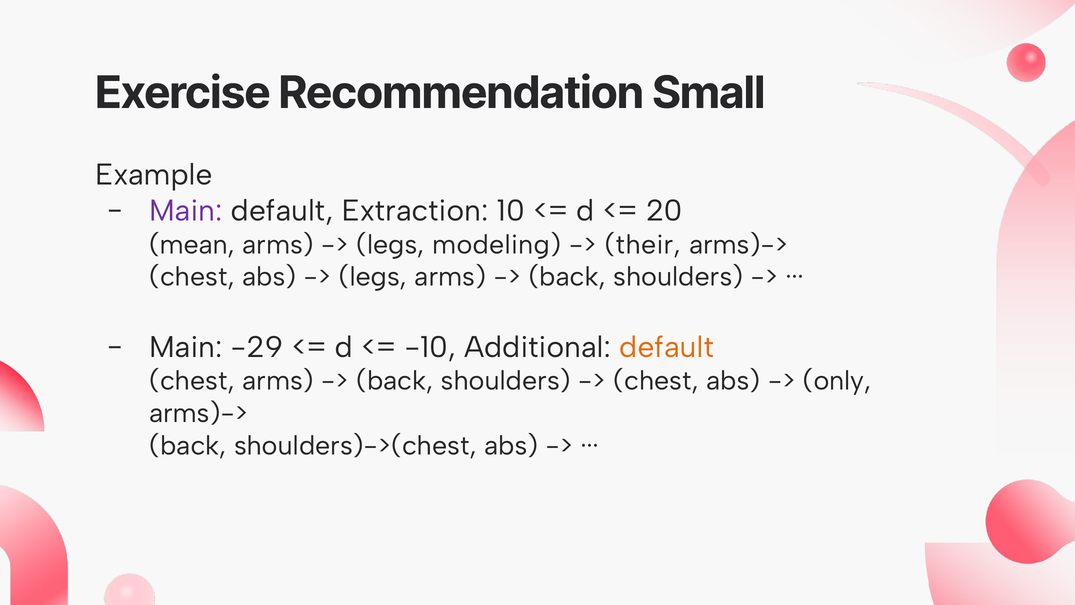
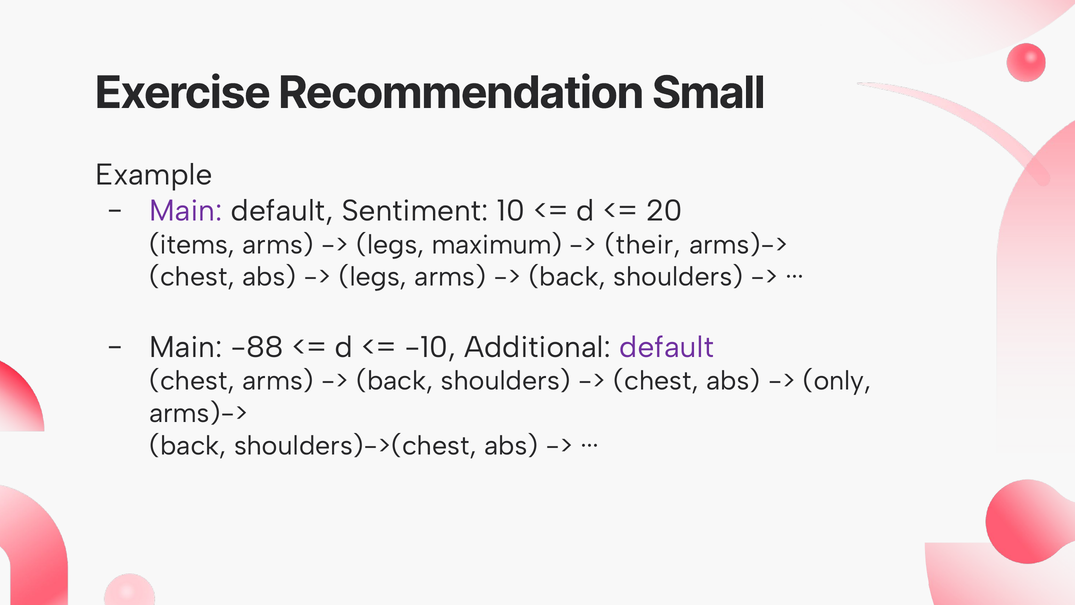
Extraction: Extraction -> Sentiment (415, 211)
mean: mean -> items (192, 245)
modeling: modeling -> maximum (497, 245)
-29: -29 -> -88 (257, 347)
default colour: orange -> purple (667, 347)
